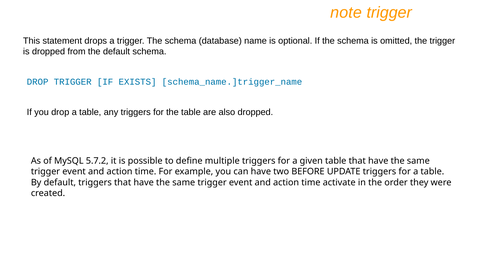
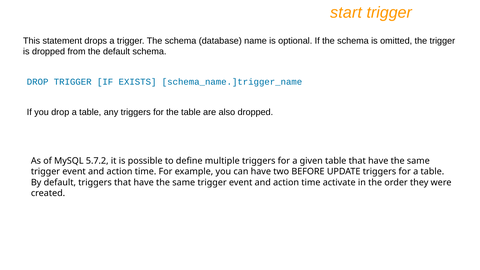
note: note -> start (346, 12)
